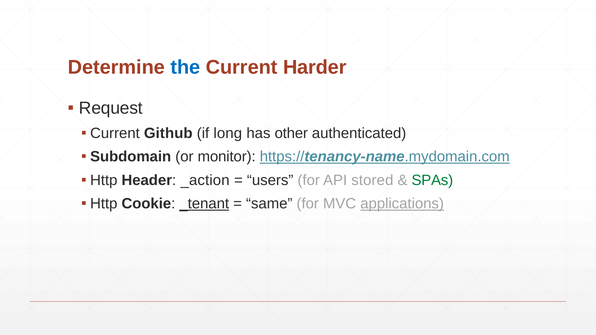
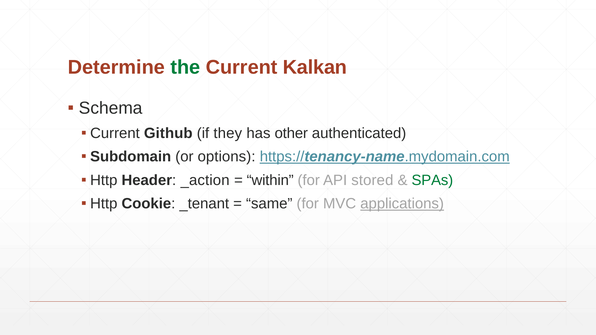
the colour: blue -> green (185, 67)
Harder: Harder -> Kalkan (315, 67)
Request: Request -> Schema (111, 108)
long: long -> they (228, 133)
monitor: monitor -> options (227, 157)
users: users -> within (270, 180)
_tenant underline: present -> none (204, 204)
